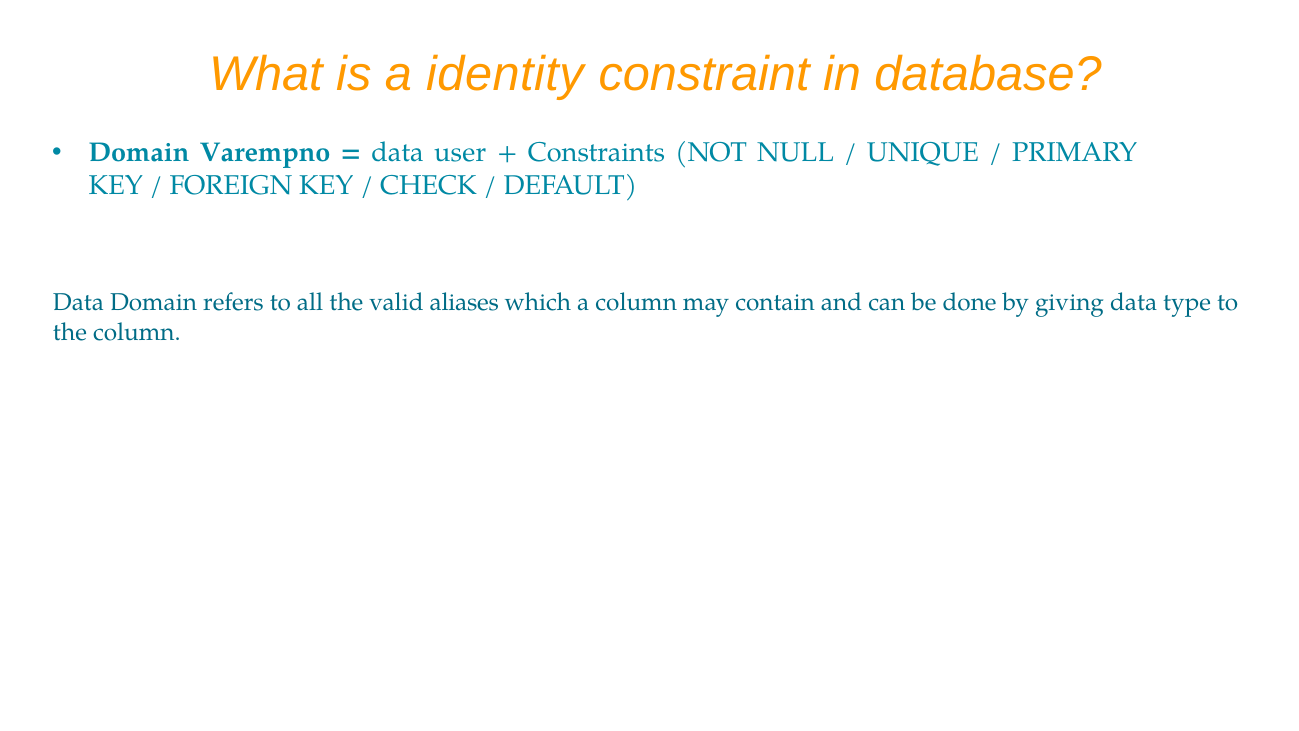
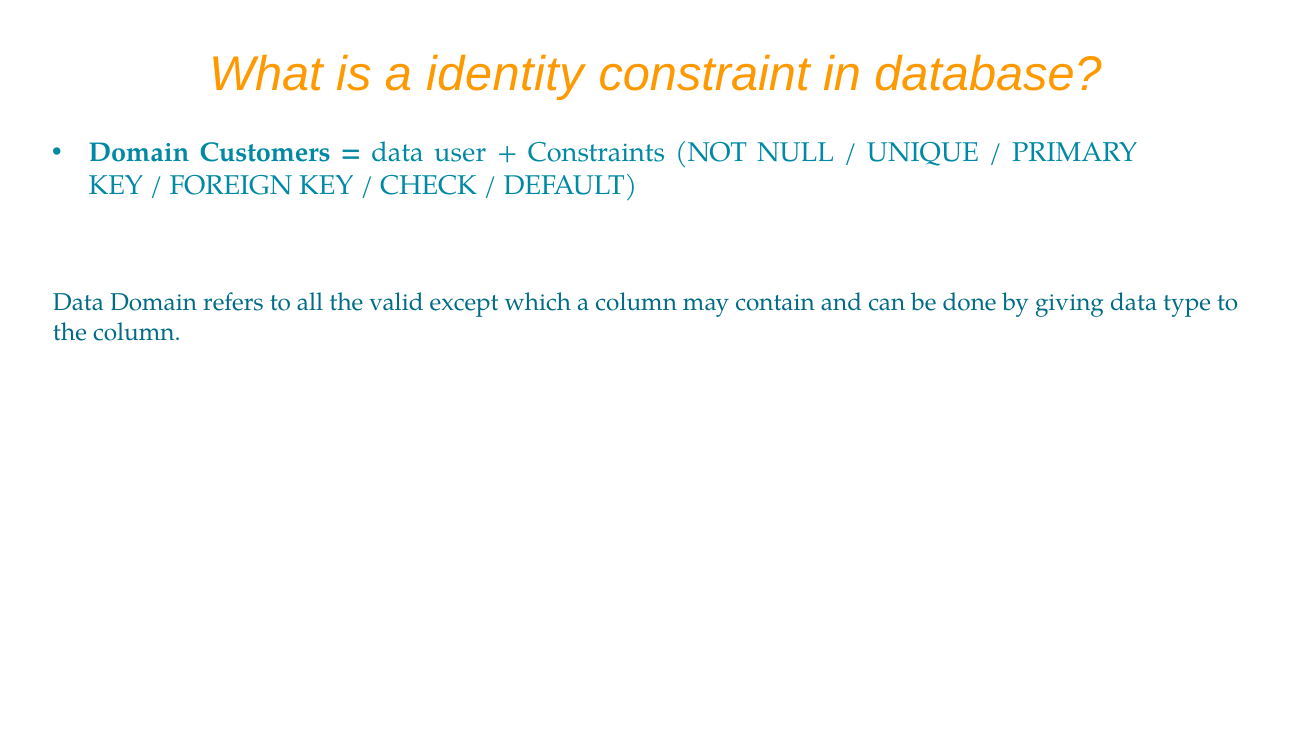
Varempno: Varempno -> Customers (265, 153)
aliases: aliases -> except (464, 303)
